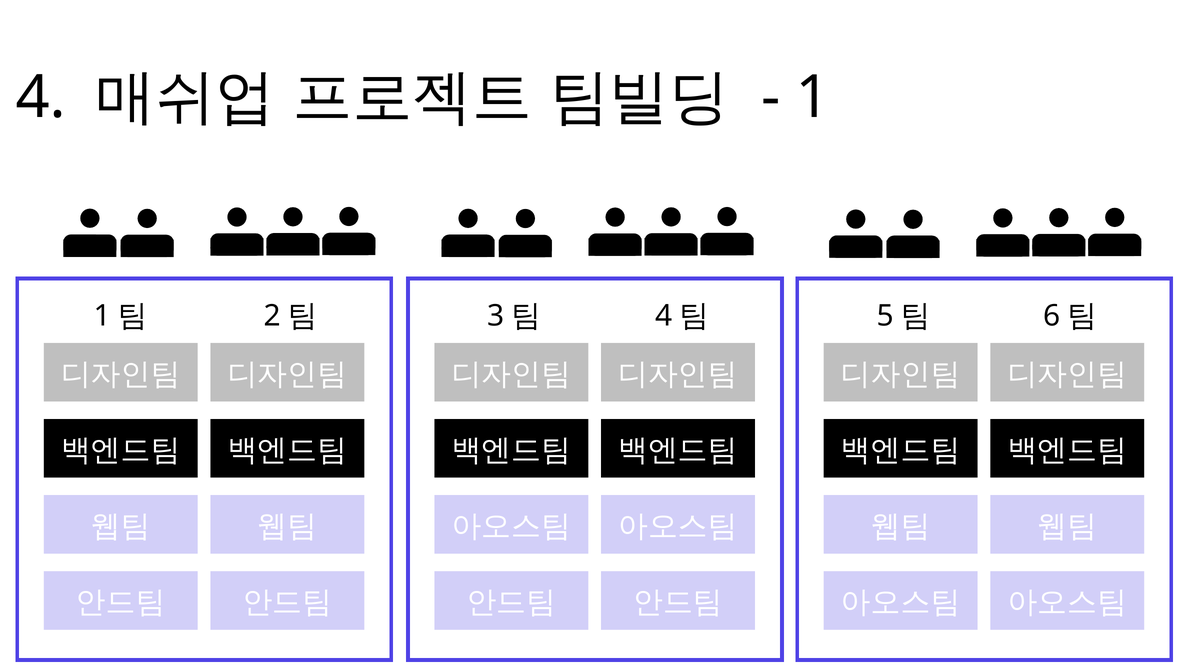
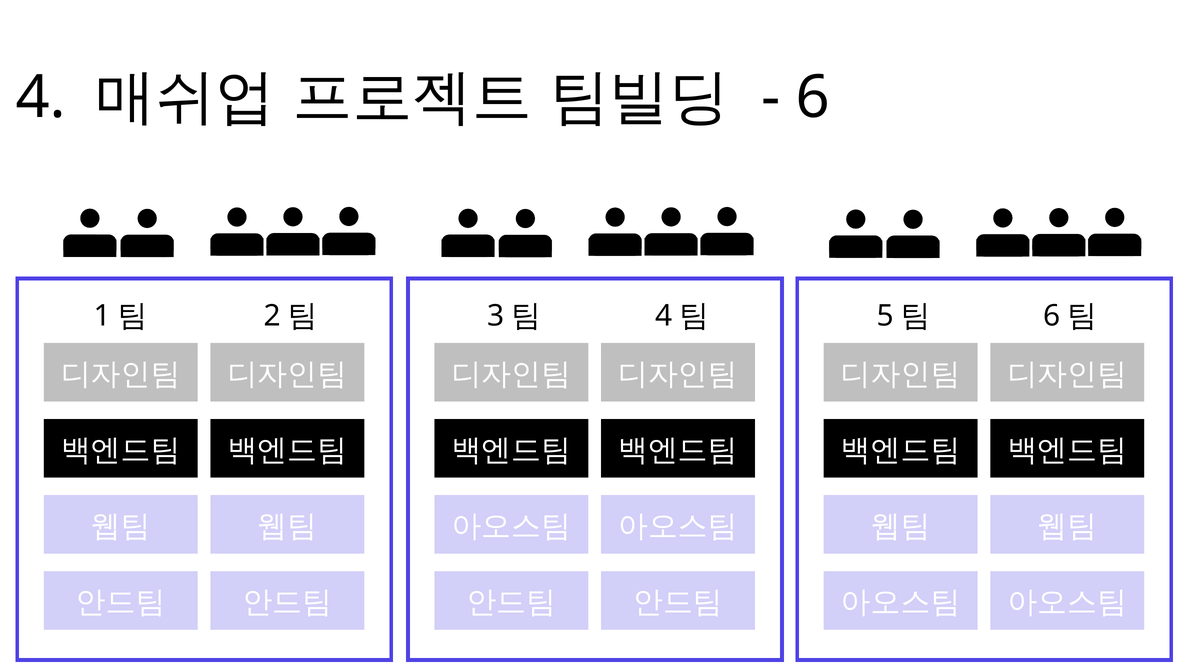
1: 1 -> 6 (813, 97)
